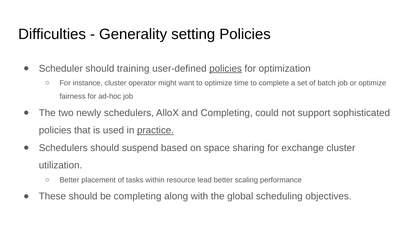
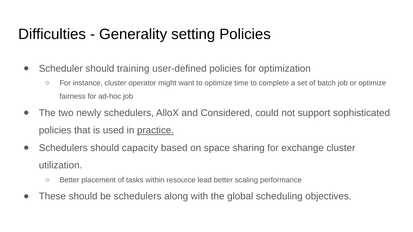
policies underline: present -> none (226, 69)
and Completing: Completing -> Considered (227, 113)
suspend: suspend -> capacity (140, 148)
be completing: completing -> schedulers (138, 197)
